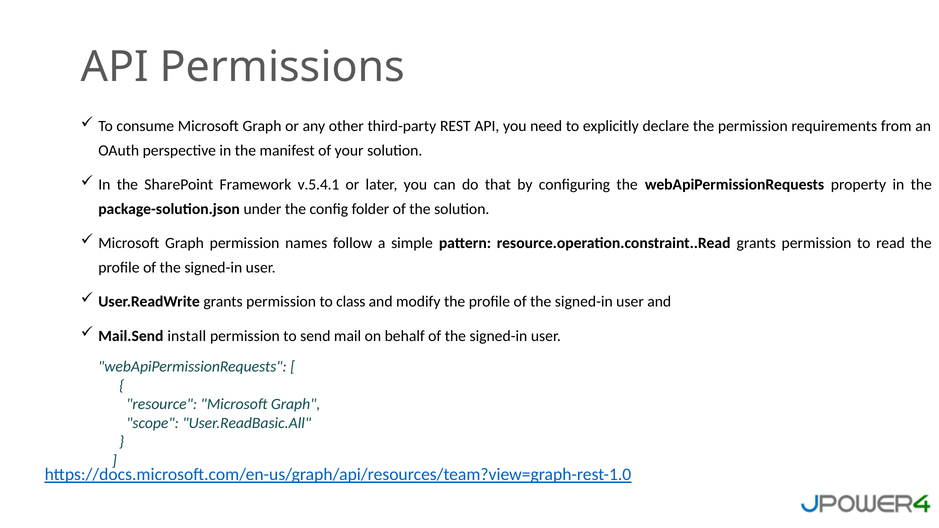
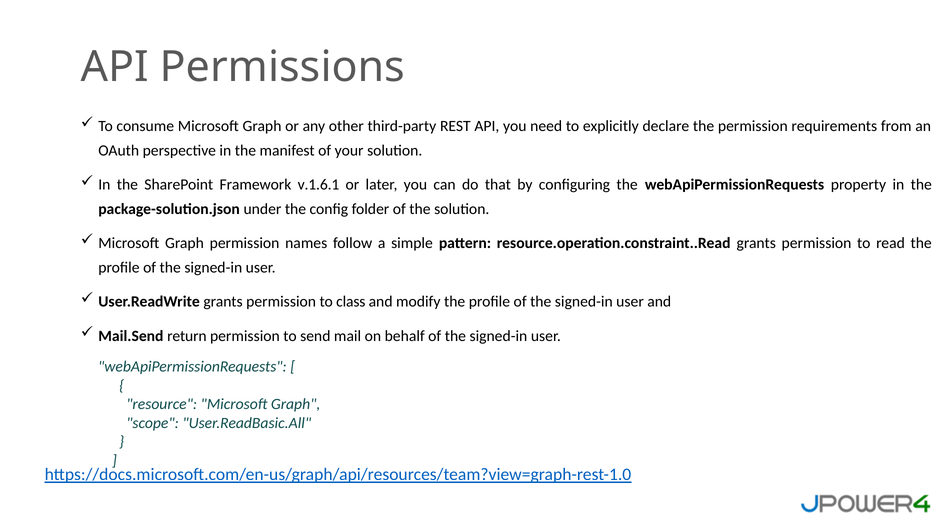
v.5.4.1: v.5.4.1 -> v.1.6.1 (319, 185)
install: install -> return (187, 336)
